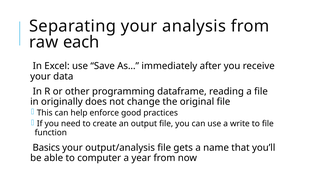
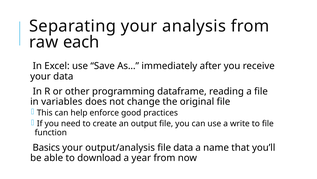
originally: originally -> variables (62, 101)
file gets: gets -> data (183, 147)
computer: computer -> download (99, 157)
